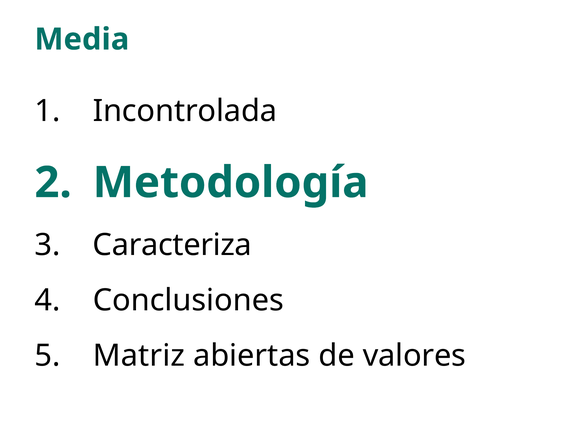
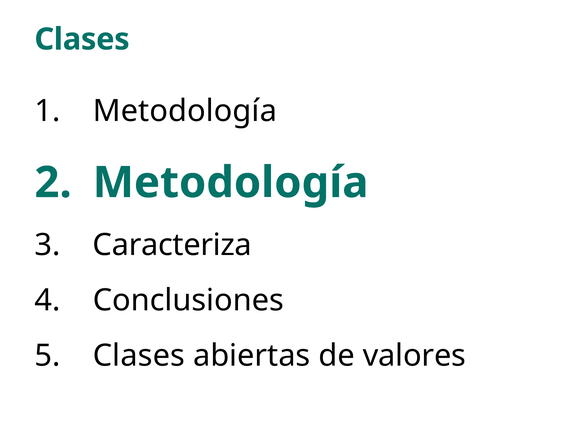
Media: Media -> Clases (82, 39)
Incontrolada: Incontrolada -> Metodología (185, 111)
Matriz: Matriz -> Clases (139, 356)
